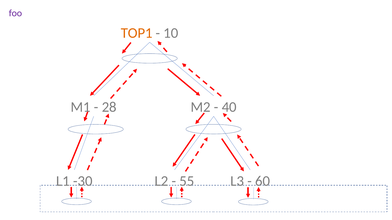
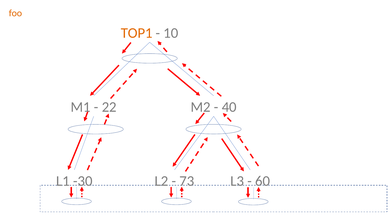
foo colour: purple -> orange (15, 13)
28: 28 -> 22 (109, 107)
55: 55 -> 73 (187, 182)
